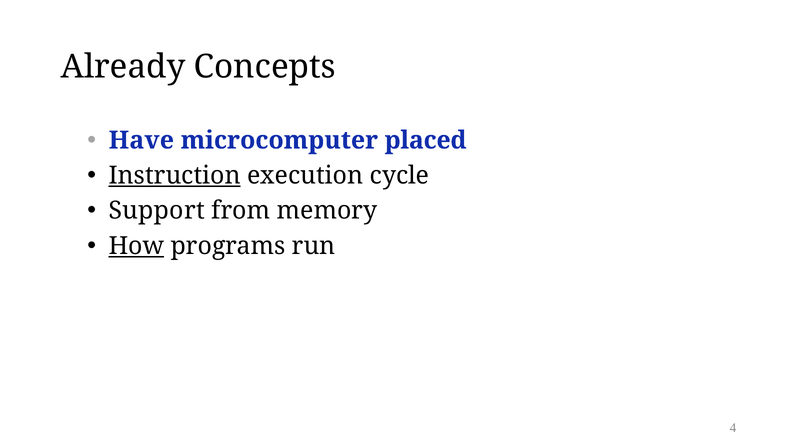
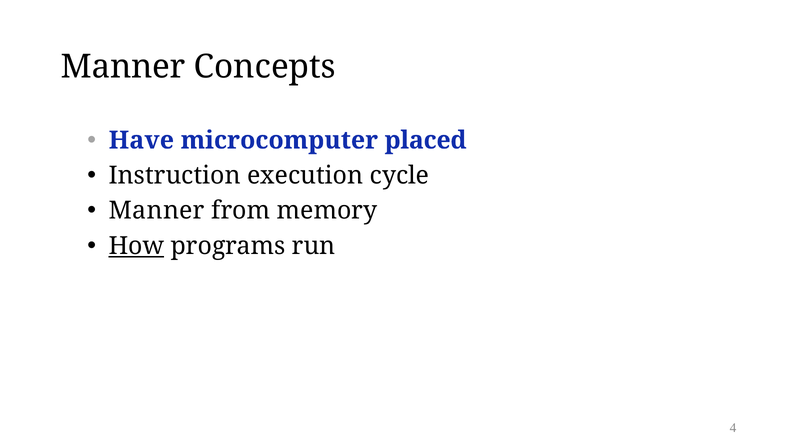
Already: Already -> Manner (123, 67)
Instruction underline: present -> none (175, 176)
Support: Support -> Manner (157, 211)
